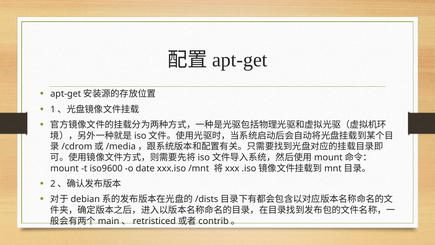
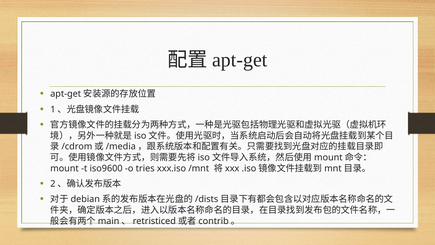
date: date -> tries (145, 168)
